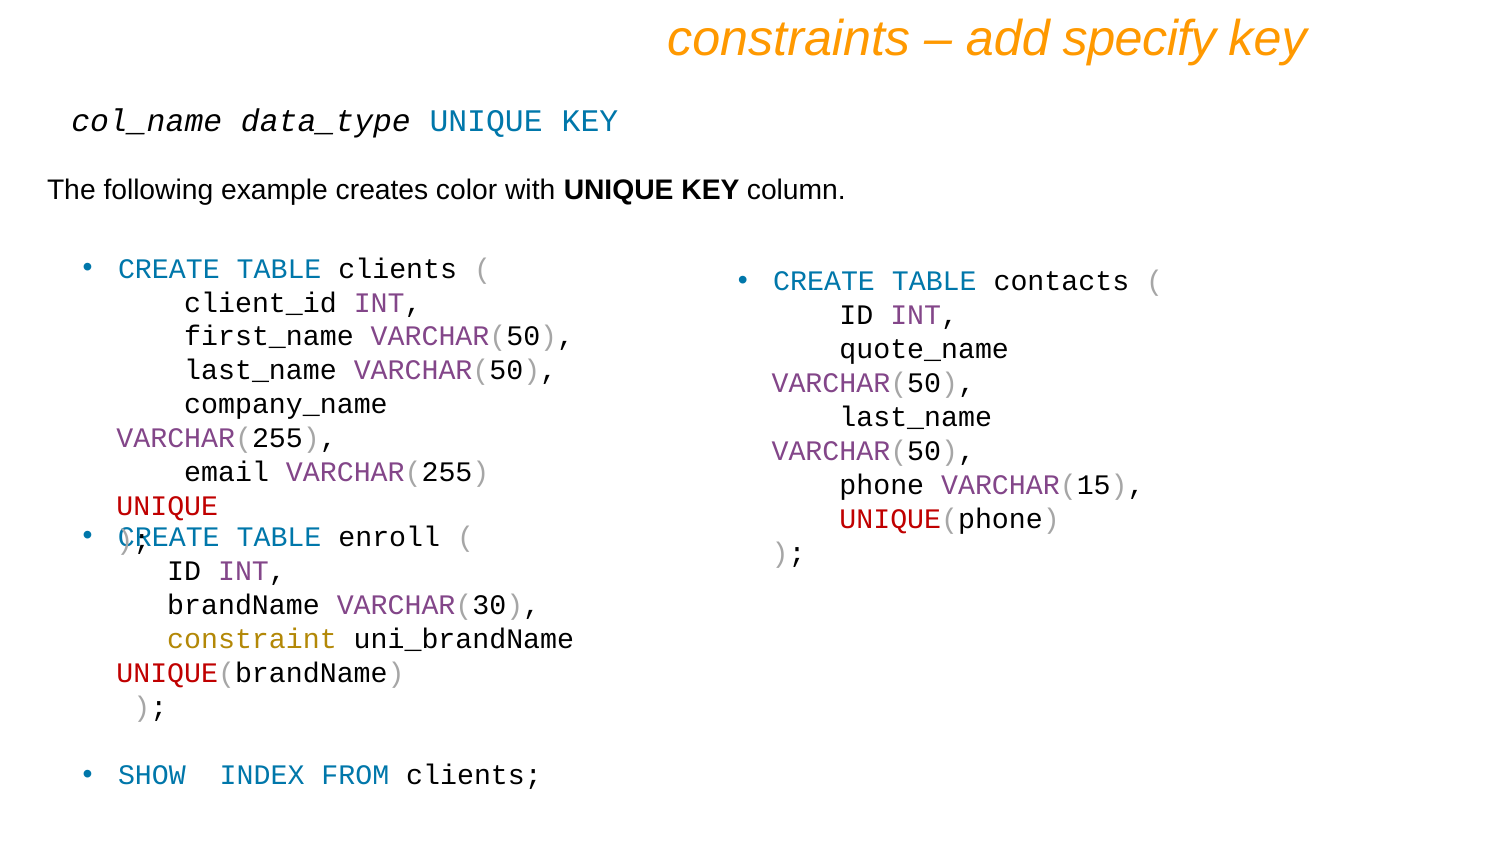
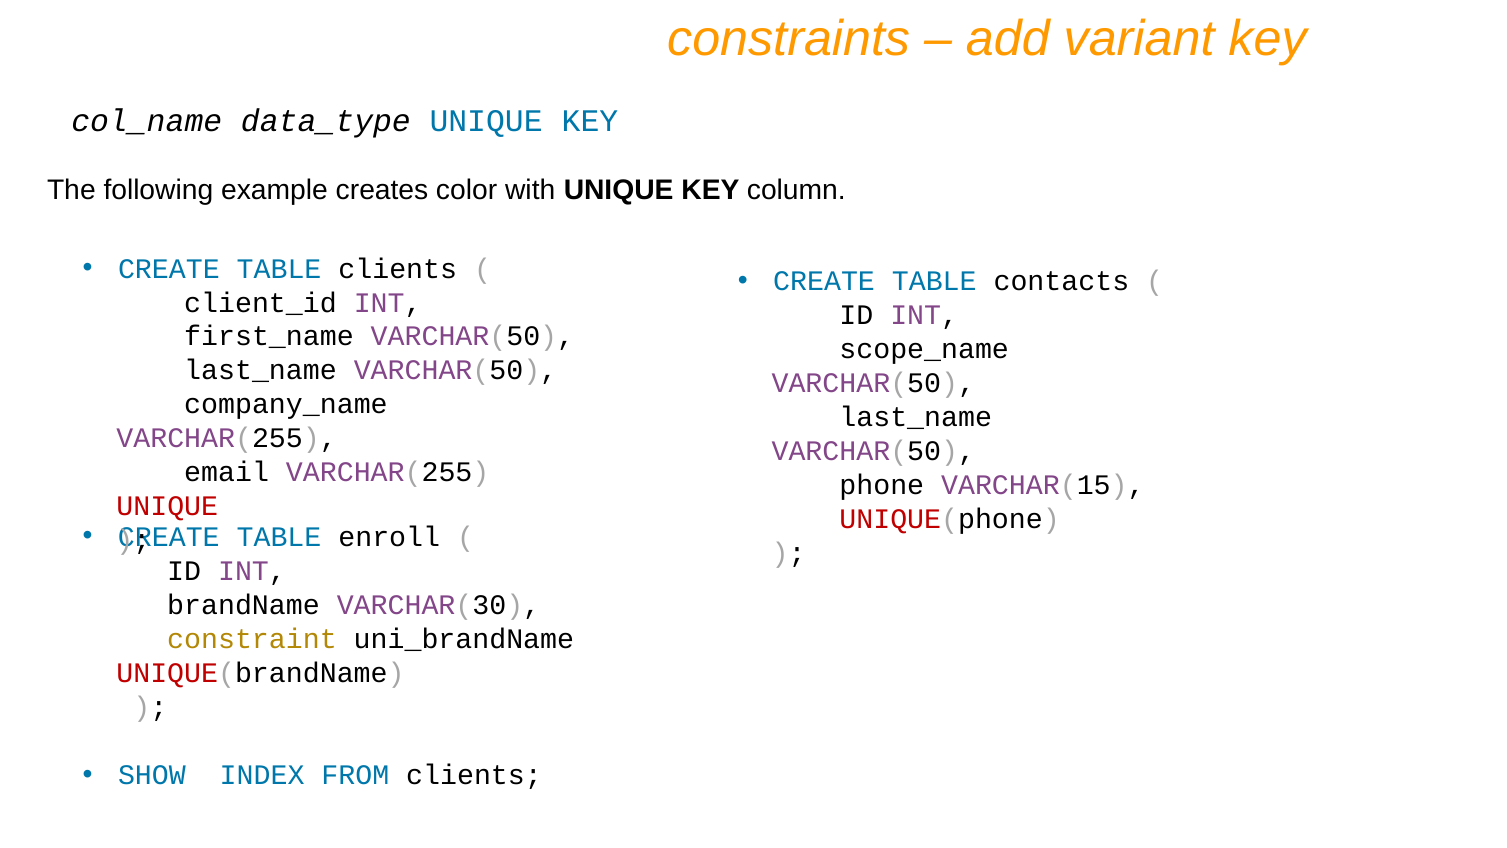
specify: specify -> variant (1139, 39)
quote_name: quote_name -> scope_name (924, 349)
